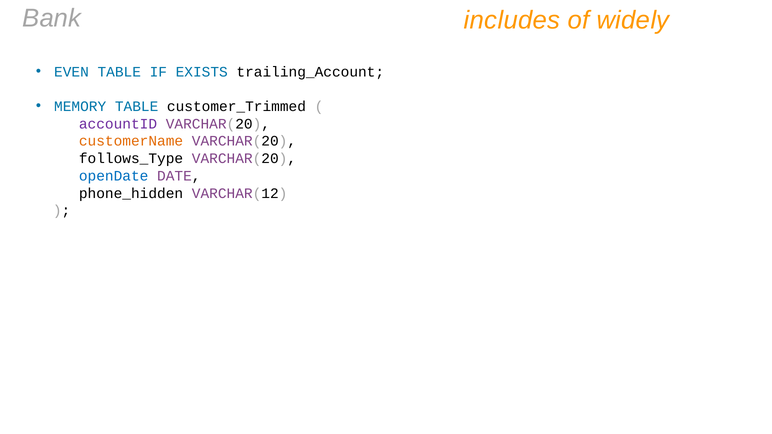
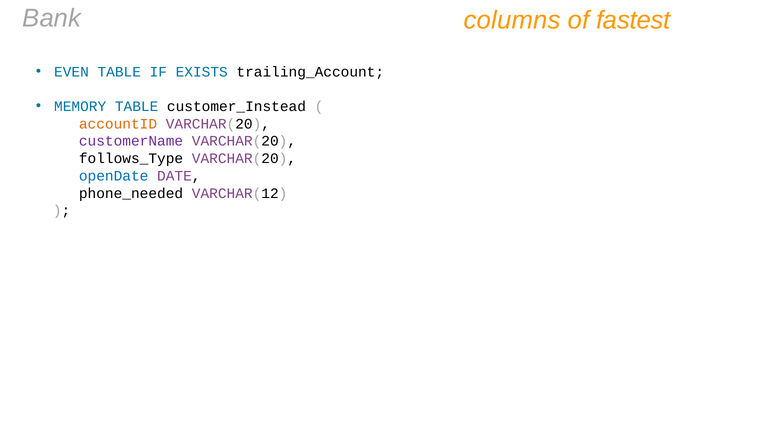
includes: includes -> columns (512, 20)
widely: widely -> fastest (633, 20)
customer_Trimmed: customer_Trimmed -> customer_Instead (236, 107)
accountID colour: purple -> orange (118, 124)
customerName colour: orange -> purple (131, 141)
phone_hidden: phone_hidden -> phone_needed (131, 193)
